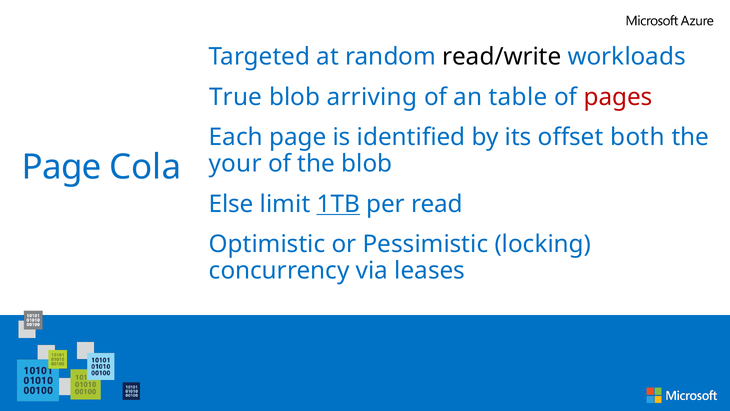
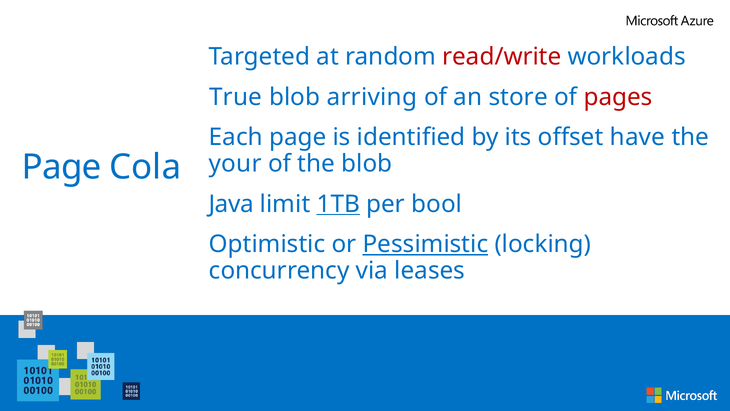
read/write colour: black -> red (502, 57)
table: table -> store (518, 97)
both: both -> have (637, 137)
Else: Else -> Java (231, 204)
read: read -> bool (437, 204)
Pessimistic underline: none -> present (425, 244)
